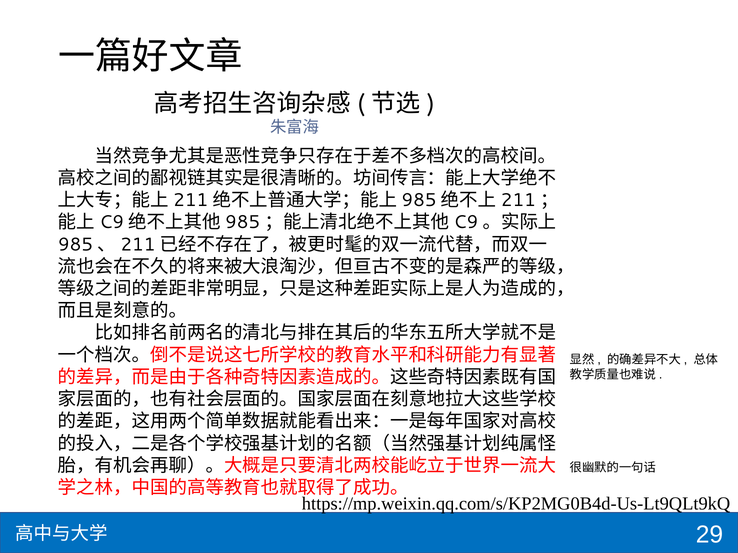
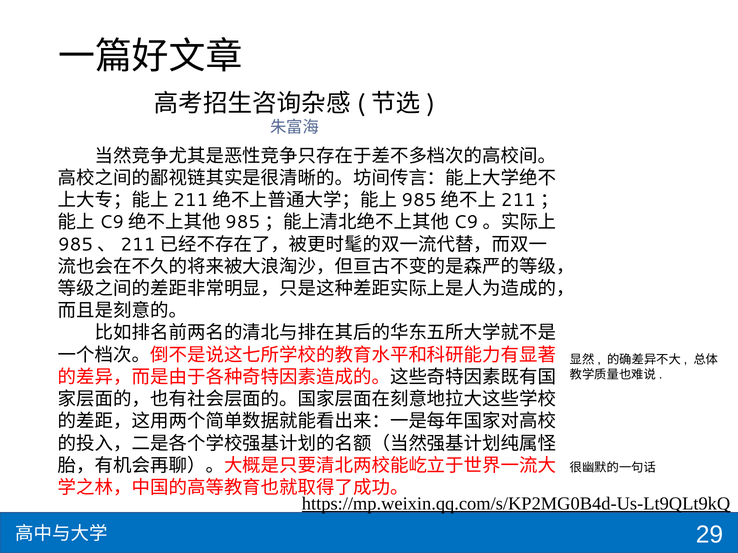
https://mp.weixin.qq.com/s/KP2MG0B4d-Us-Lt9QLt9kQ underline: none -> present (516, 504)
